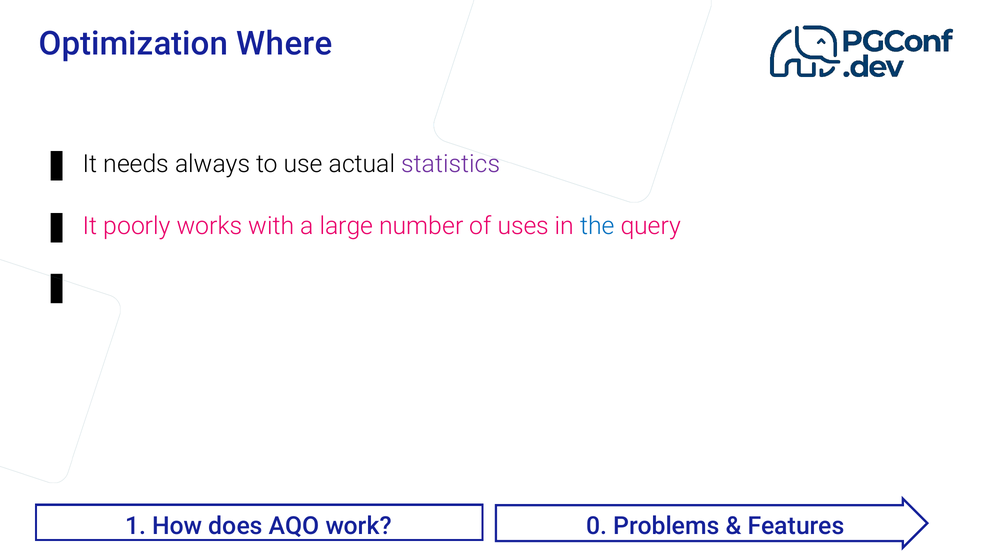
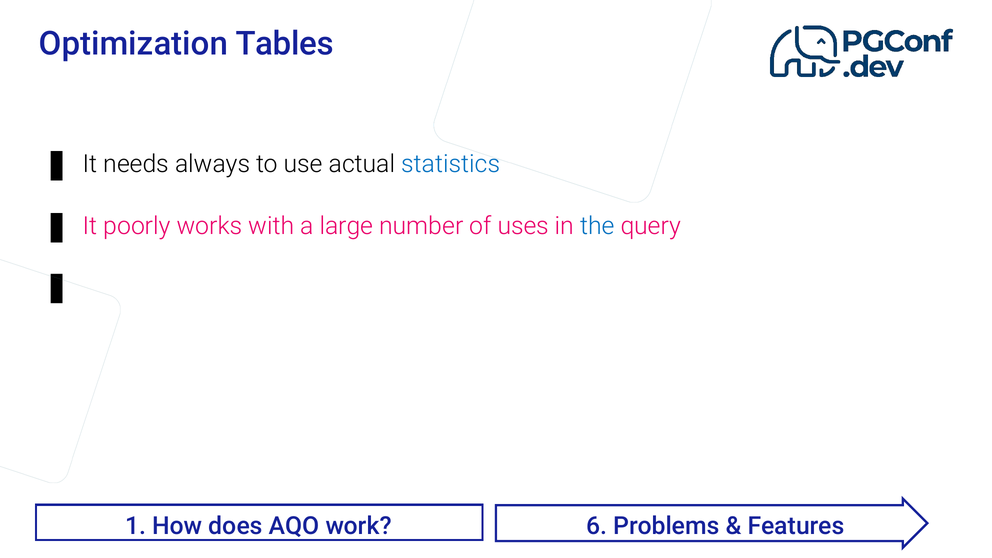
Where: Where -> Tables (285, 44)
statistics colour: purple -> blue (451, 164)
0: 0 -> 6 (597, 526)
